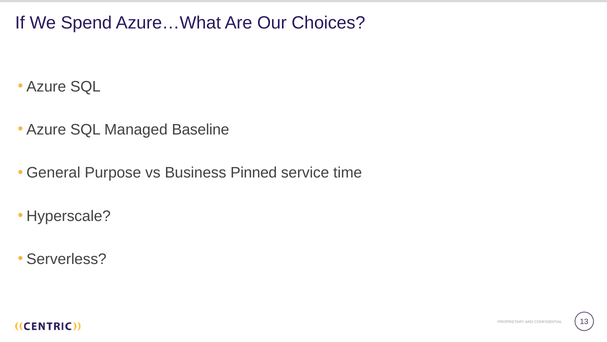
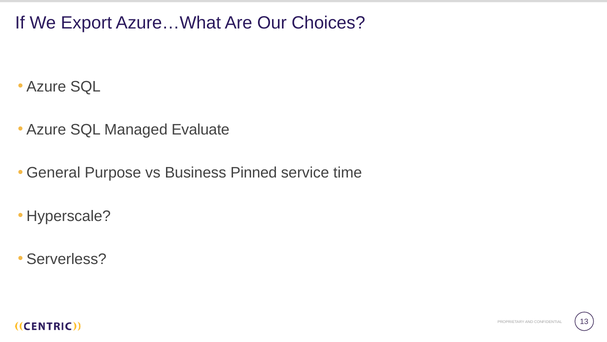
Spend: Spend -> Export (86, 23)
Baseline: Baseline -> Evaluate (201, 130)
